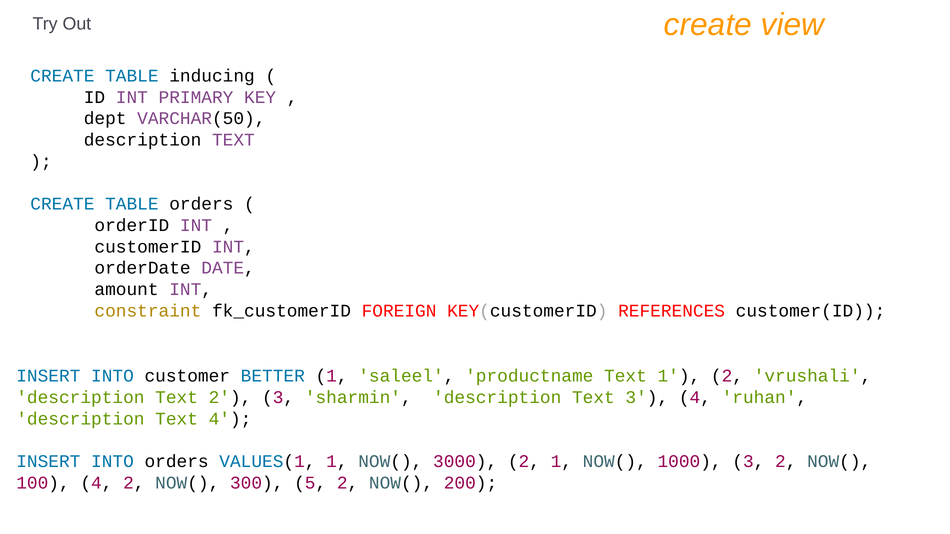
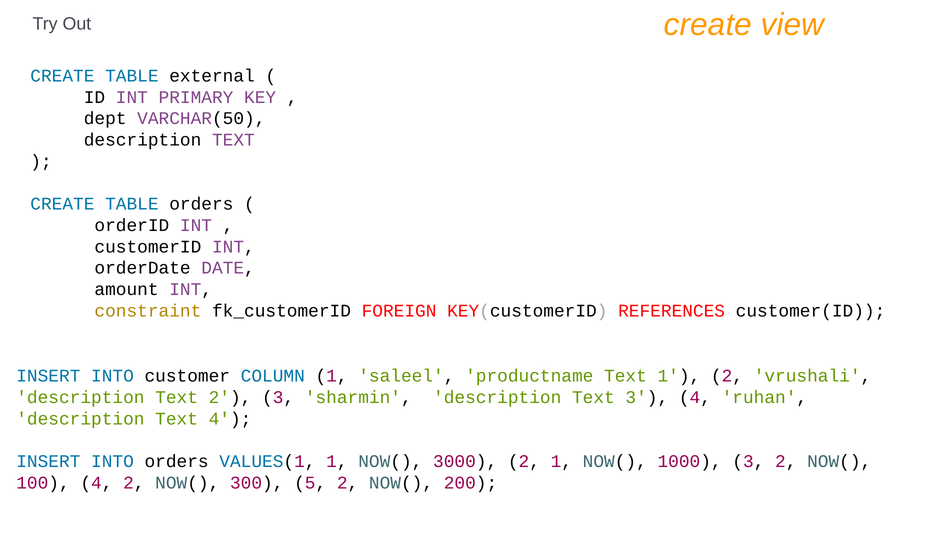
inducing: inducing -> external (212, 76)
BETTER: BETTER -> COLUMN (273, 376)
